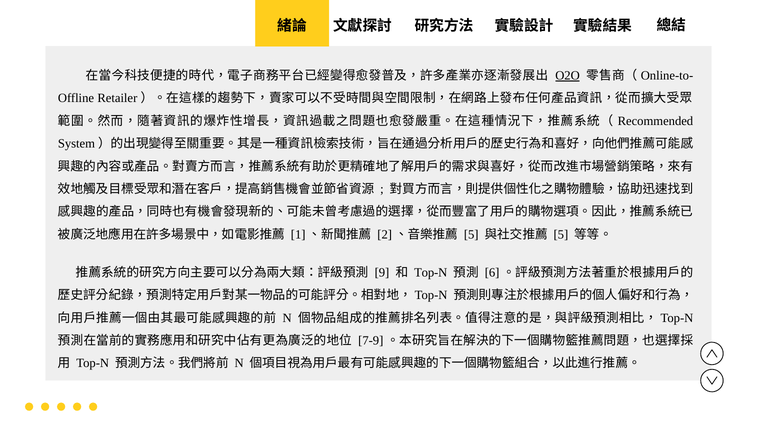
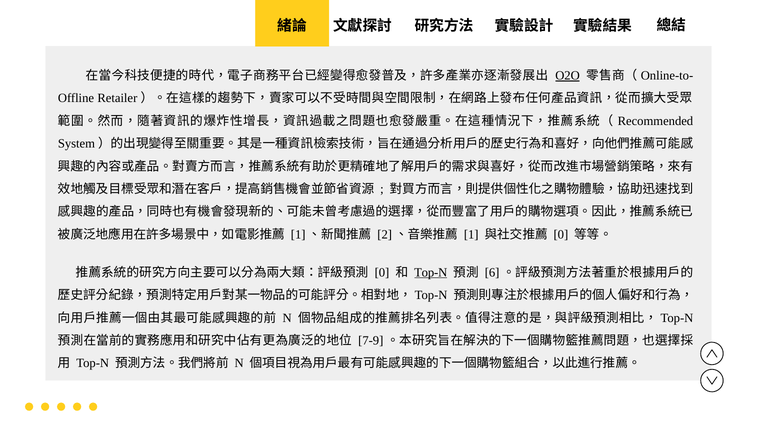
5: 5 -> 1 (471, 234)
5: 5 -> 0 (561, 234)
9: 9 -> 0 (382, 272)
Top-N underline: none -> present (431, 272)
